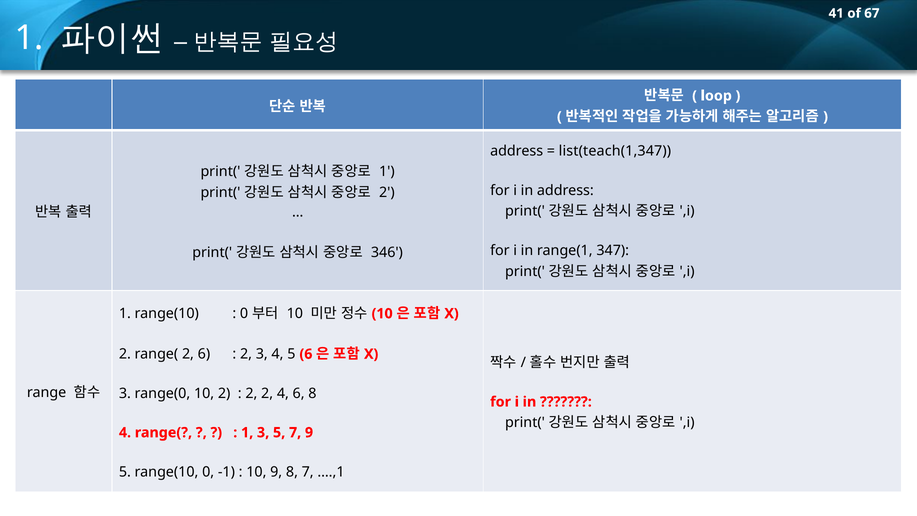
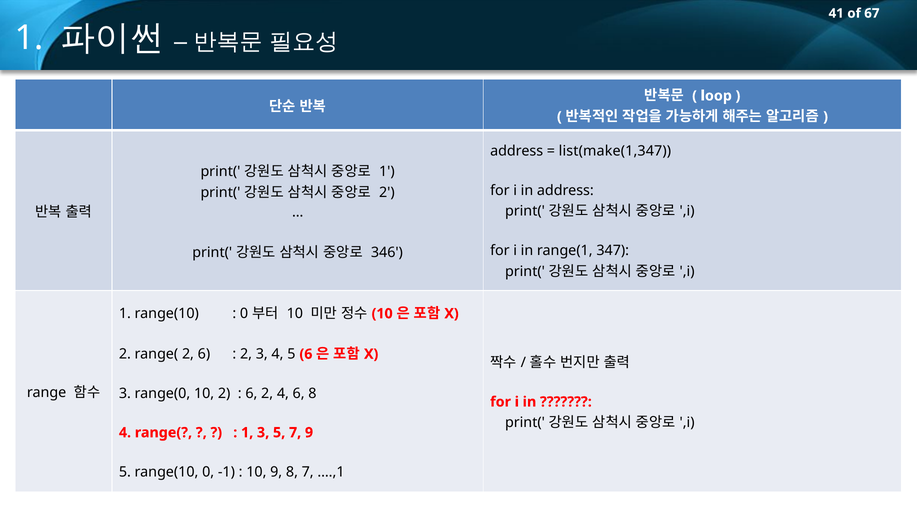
list(teach(1,347: list(teach(1,347 -> list(make(1,347 (615, 151)
2: 2 -> 6 (251, 393)
